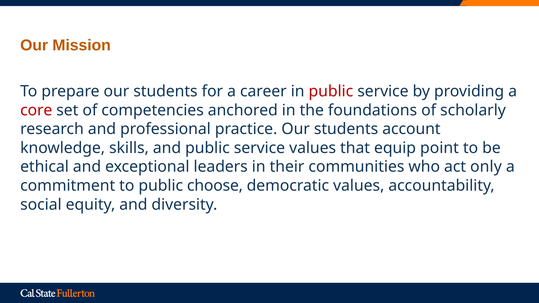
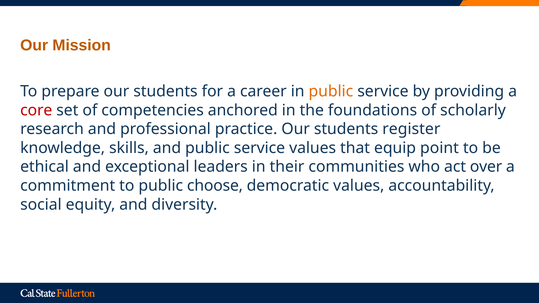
public colour: red -> orange (331, 91)
account: account -> register (411, 129)
only: only -> over (486, 167)
